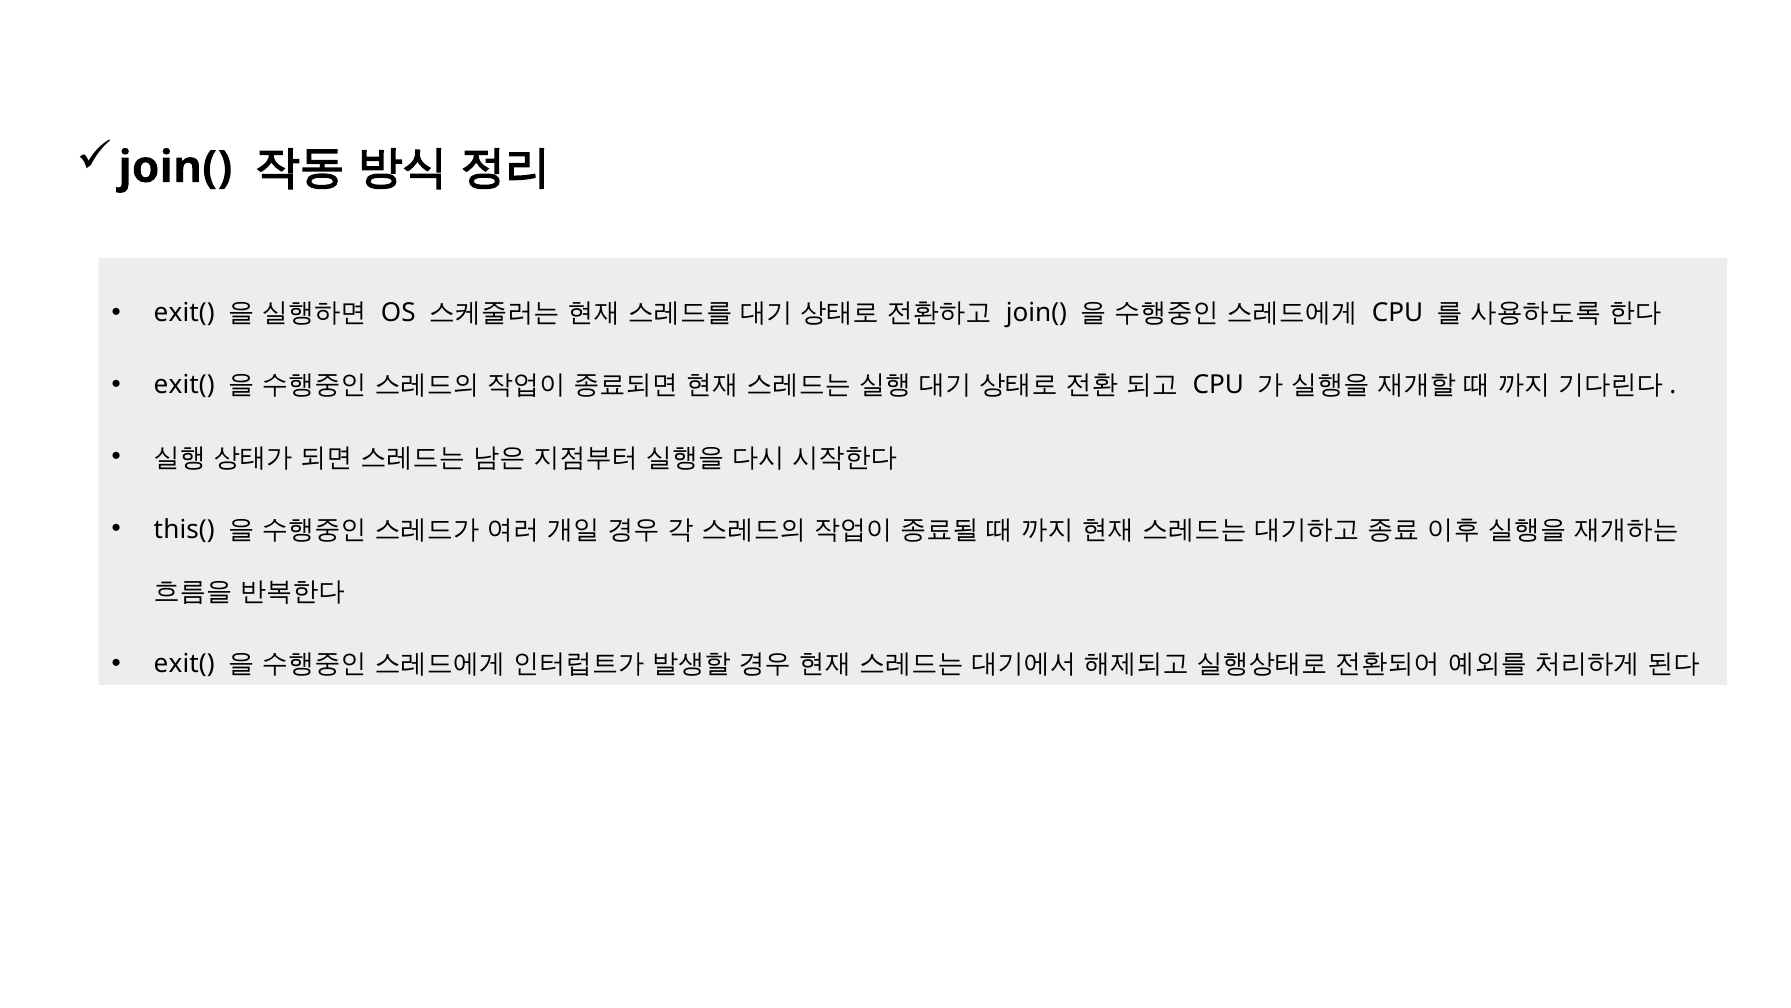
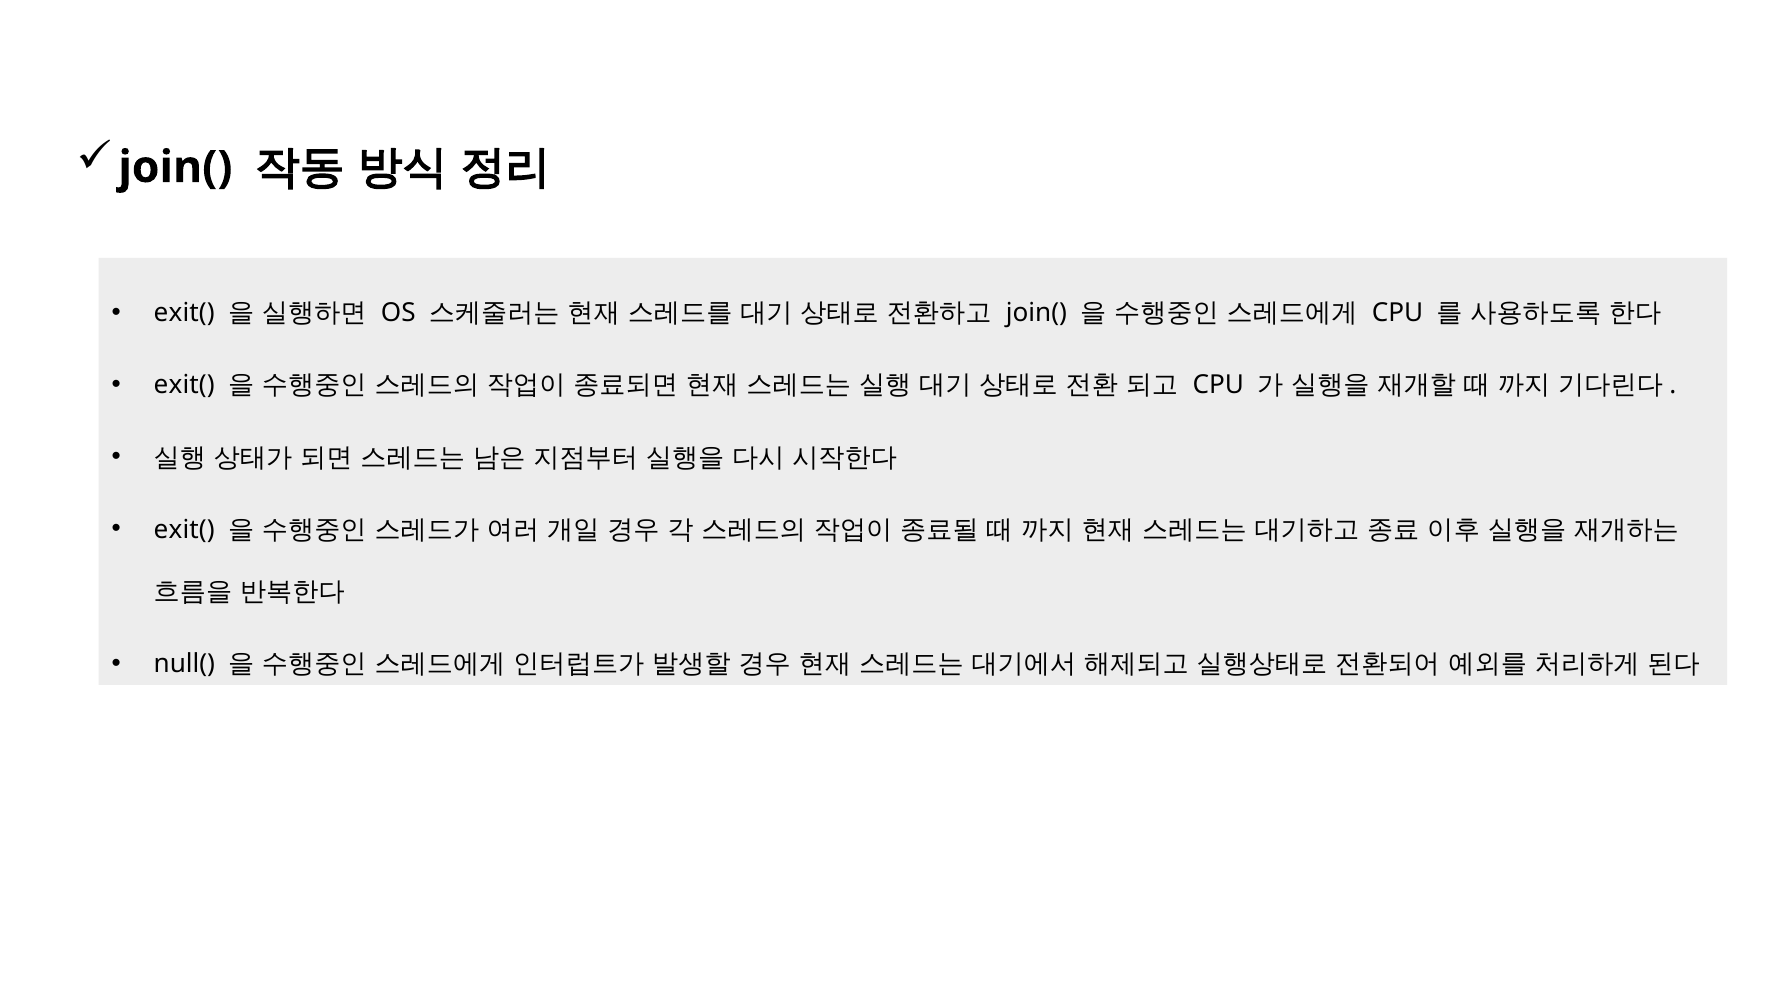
this(: this( -> exit( (184, 529)
exit(: exit( -> null( (184, 664)
